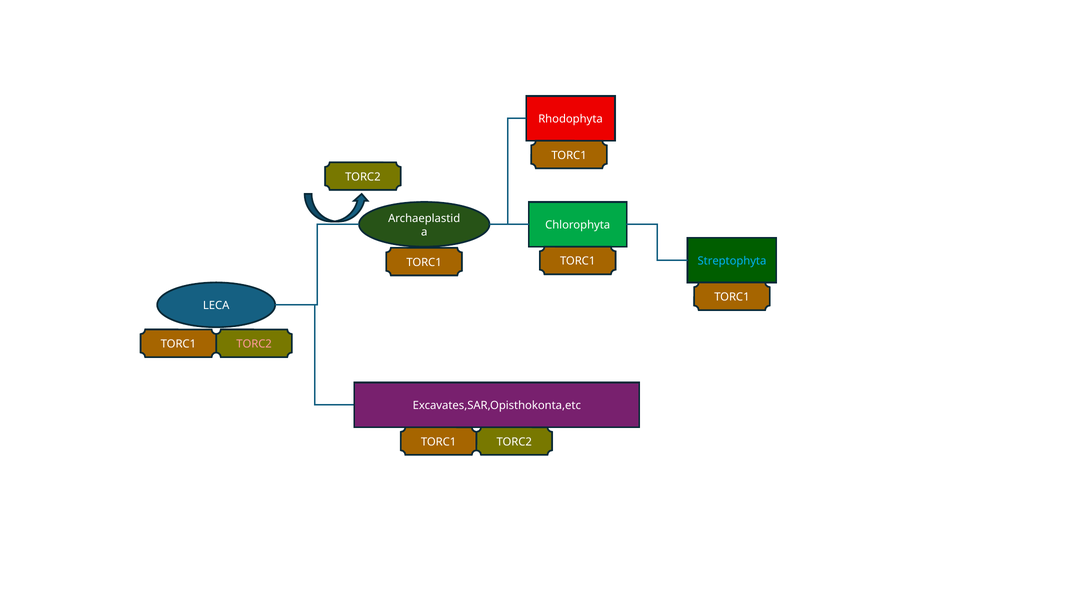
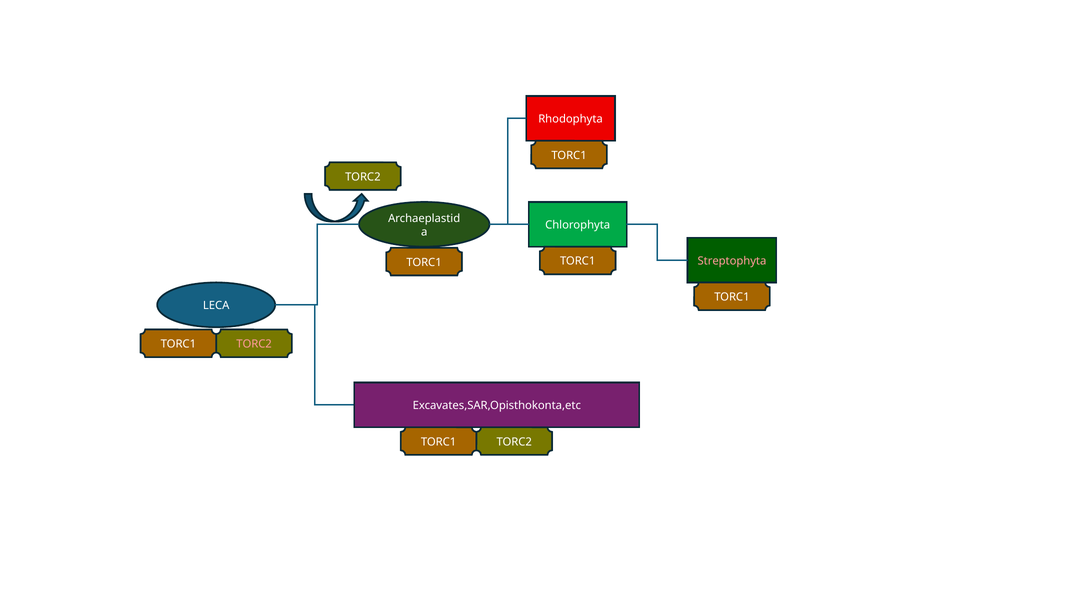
Streptophyta colour: light blue -> pink (732, 261)
